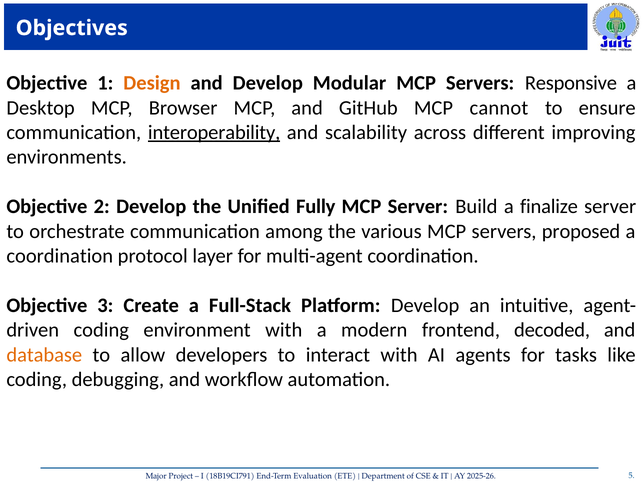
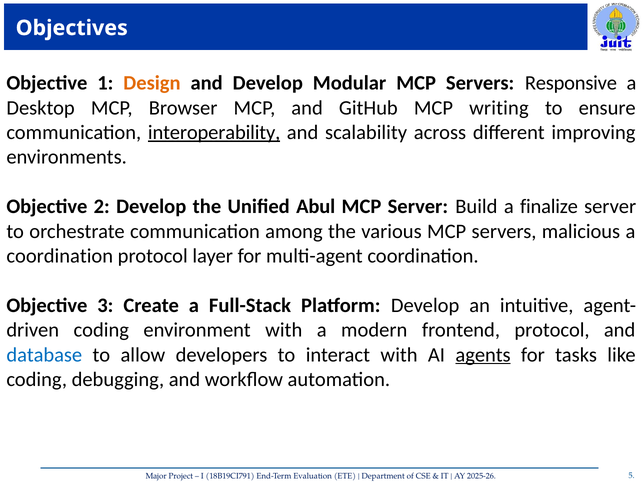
cannot: cannot -> writing (499, 108)
Fully: Fully -> Abul (316, 207)
proposed: proposed -> malicious (581, 231)
frontend decoded: decoded -> protocol (552, 330)
database colour: orange -> blue (44, 355)
agents underline: none -> present (483, 355)
